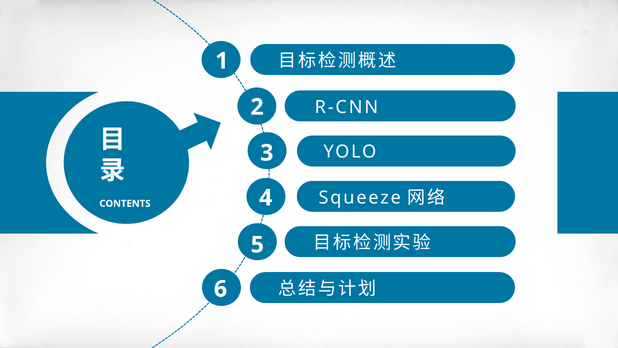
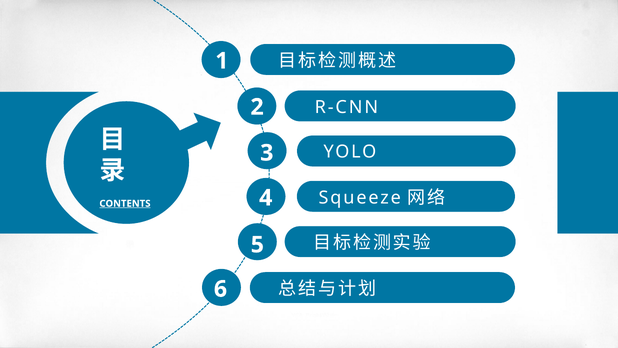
CONTENTS underline: none -> present (125, 203)
